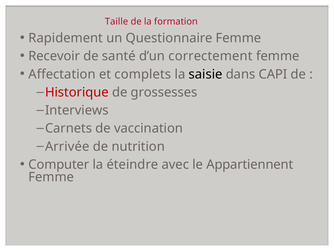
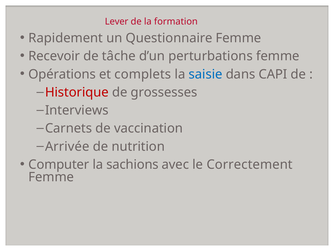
Taille: Taille -> Lever (117, 22)
santé: santé -> tâche (119, 56)
correctement: correctement -> perturbations (211, 56)
Affectation: Affectation -> Opérations (62, 74)
saisie colour: black -> blue (206, 74)
éteindre: éteindre -> sachions (133, 164)
Appartiennent: Appartiennent -> Correctement (250, 164)
